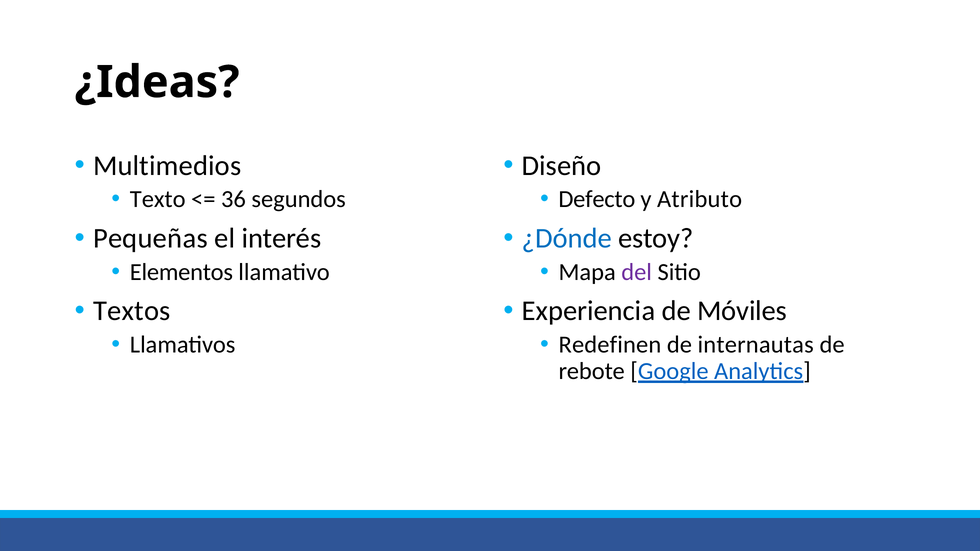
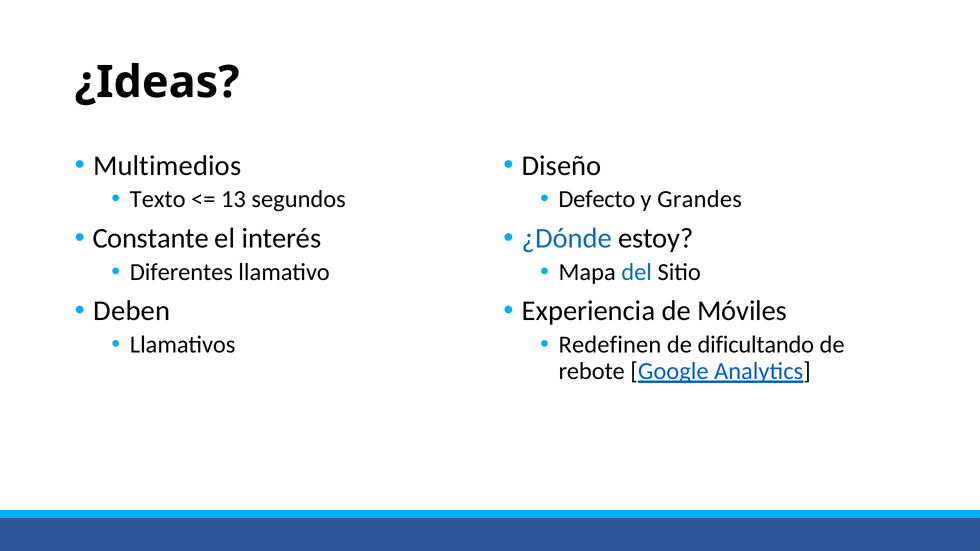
36: 36 -> 13 (233, 199)
Atributo: Atributo -> Grandes (700, 199)
Pequeñas: Pequeñas -> Constante (151, 238)
Elementos: Elementos -> Diferentes (181, 272)
del colour: purple -> blue (637, 272)
Textos: Textos -> Deben (132, 311)
internautas: internautas -> dificultando (756, 345)
